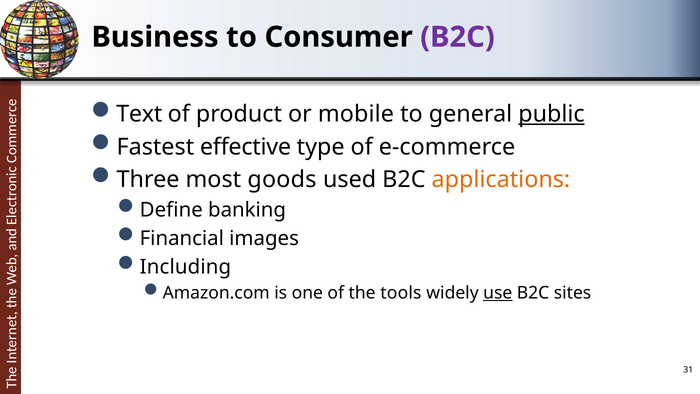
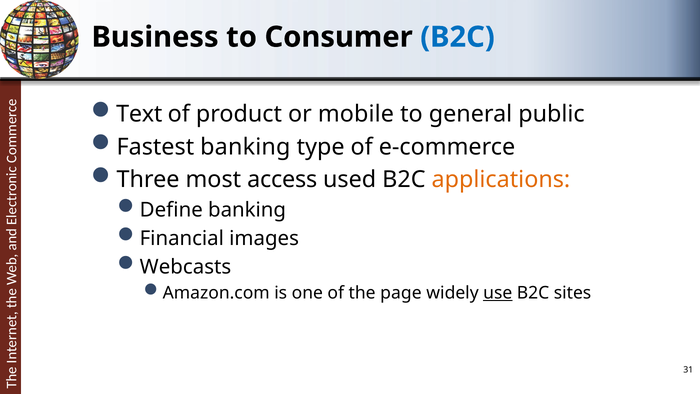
B2C colour: purple -> blue (457, 37)
public underline: present -> none (551, 114)
Fastest effective: effective -> banking (245, 147)
goods: goods -> access (282, 180)
Including: Including -> Webcasts (185, 267)
tools: tools -> page (401, 293)
